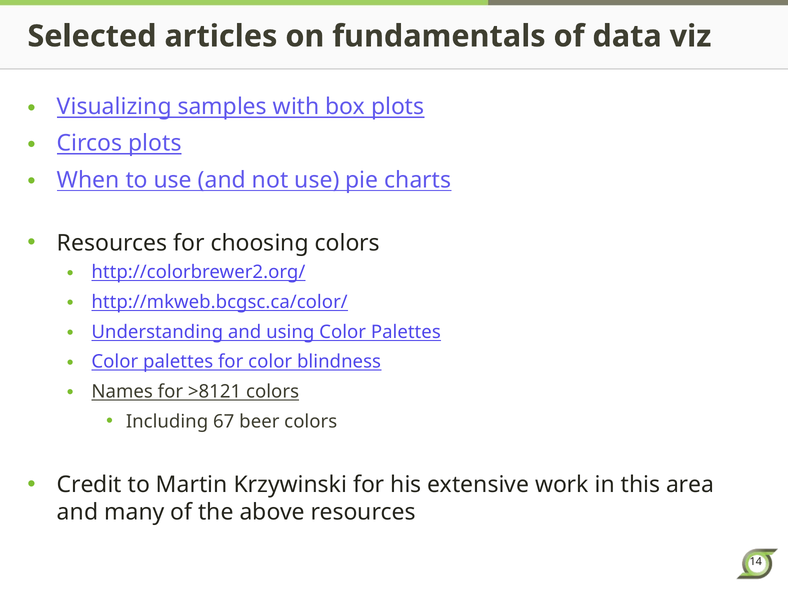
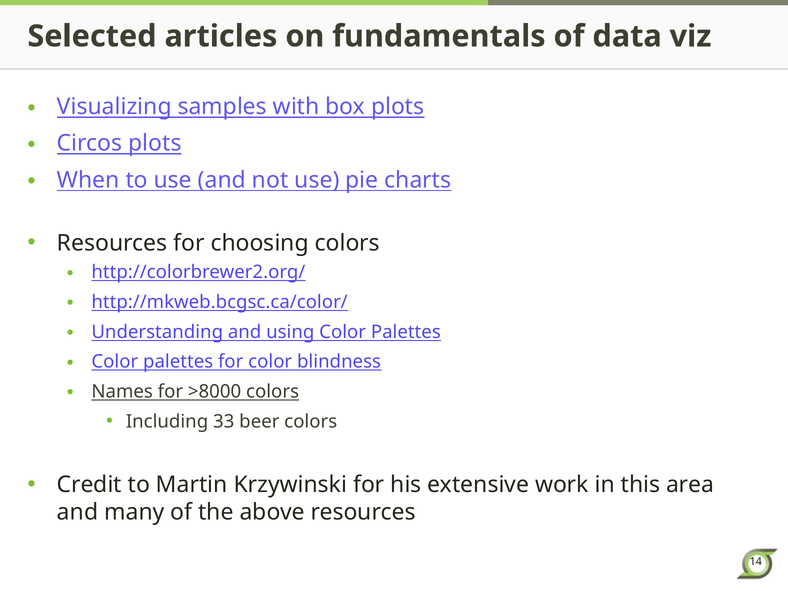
>8121: >8121 -> >8000 (215, 392)
67: 67 -> 33 (224, 421)
